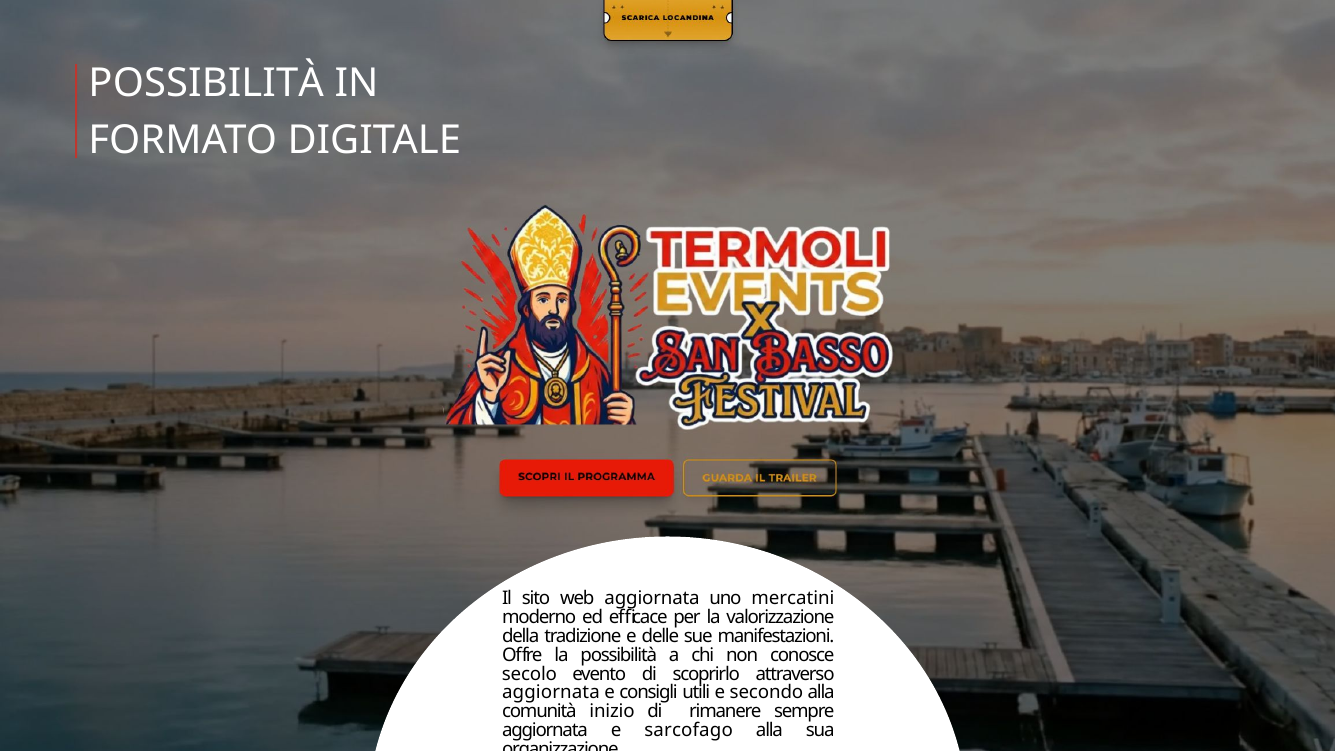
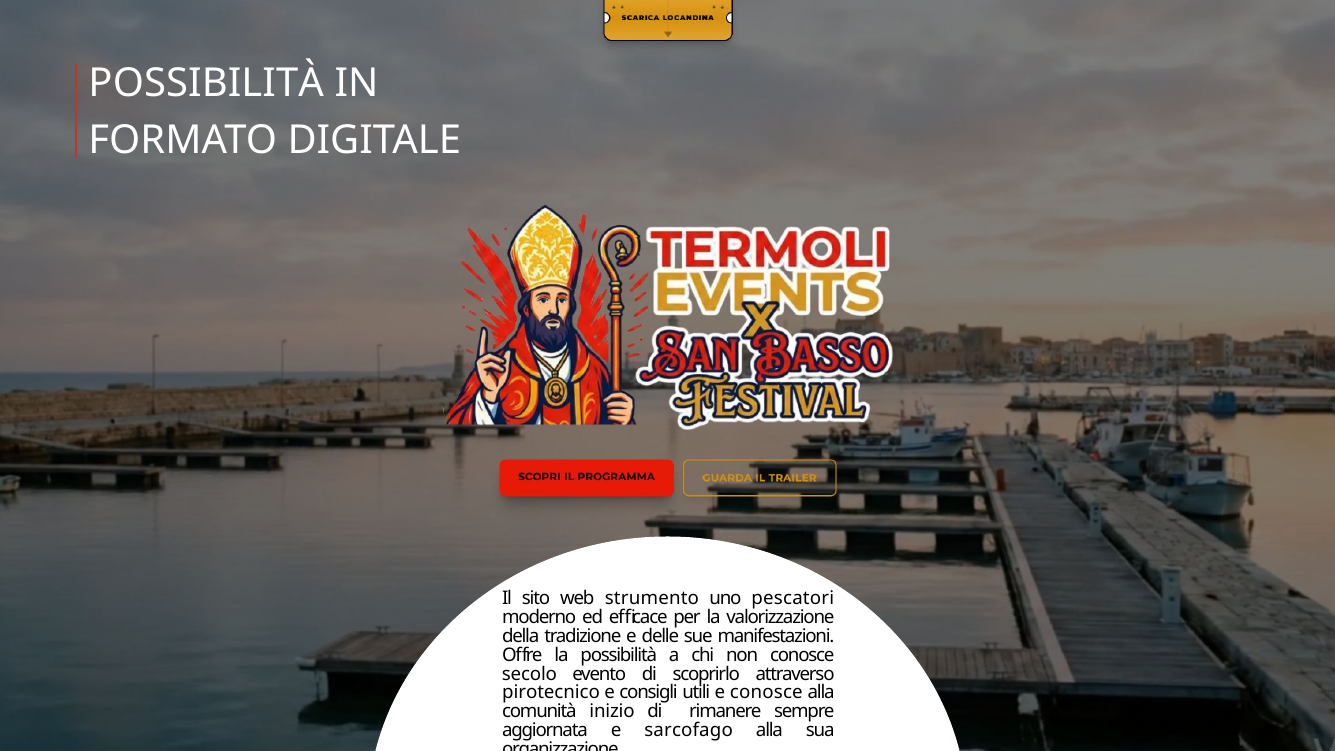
web aggiornata: aggiornata -> strumento (652, 599)
mercatini: mercatini -> pescatori (793, 599)
aggiornata: aggiornata -> pirotecnico (551, 693)
e secondo: secondo -> conosce (766, 693)
